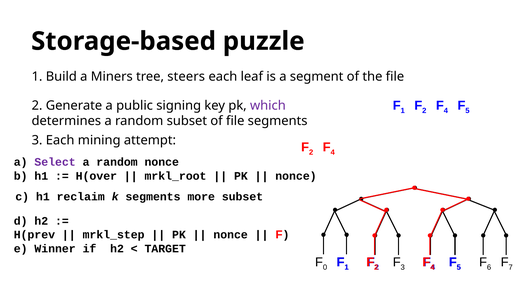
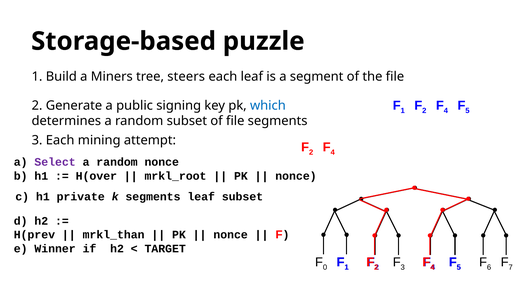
which colour: purple -> blue (268, 106)
reclaim: reclaim -> private (81, 197)
segments more: more -> leaf (201, 197)
mrkl_step: mrkl_step -> mrkl_than (114, 235)
